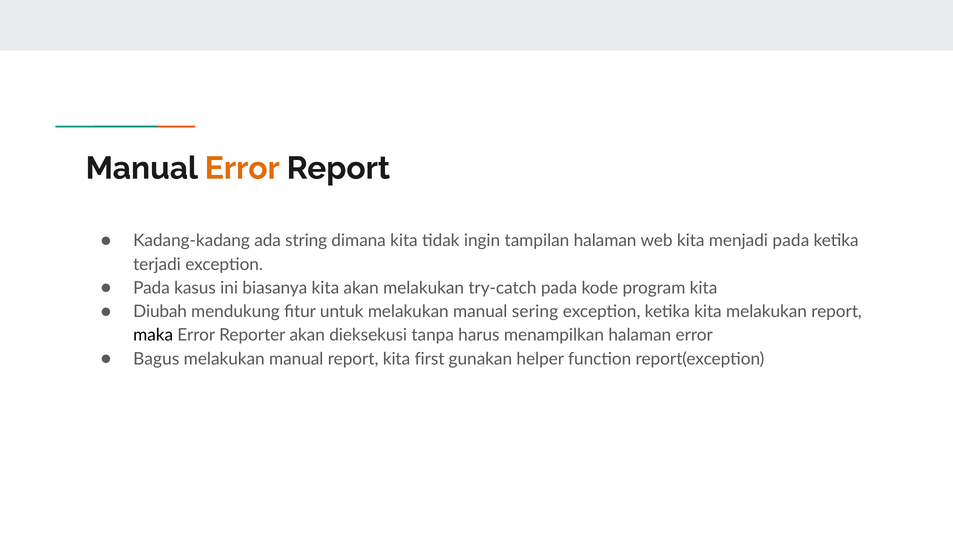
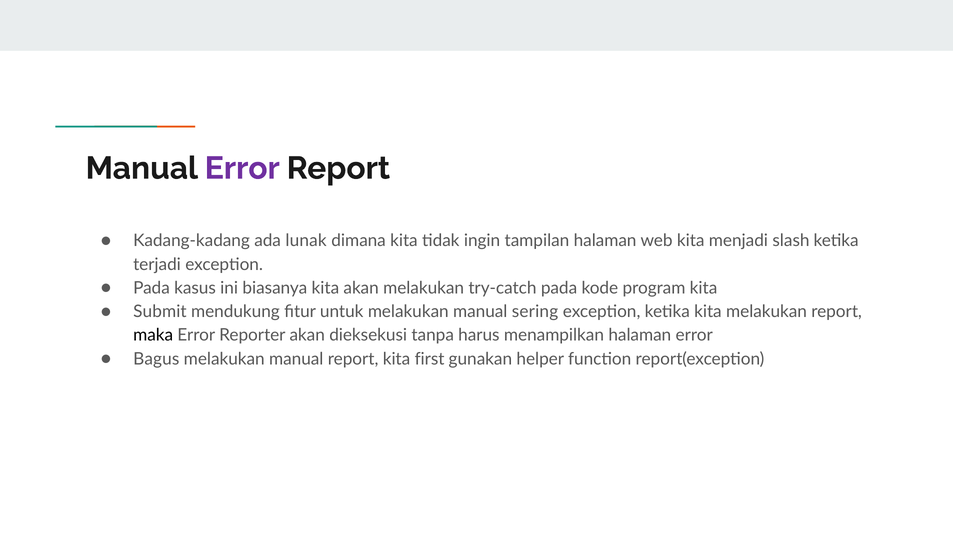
Error colour: orange -> purple (242, 168)
string: string -> lunak (306, 241)
menjadi pada: pada -> slash (791, 241)
Diubah: Diubah -> Submit (160, 312)
